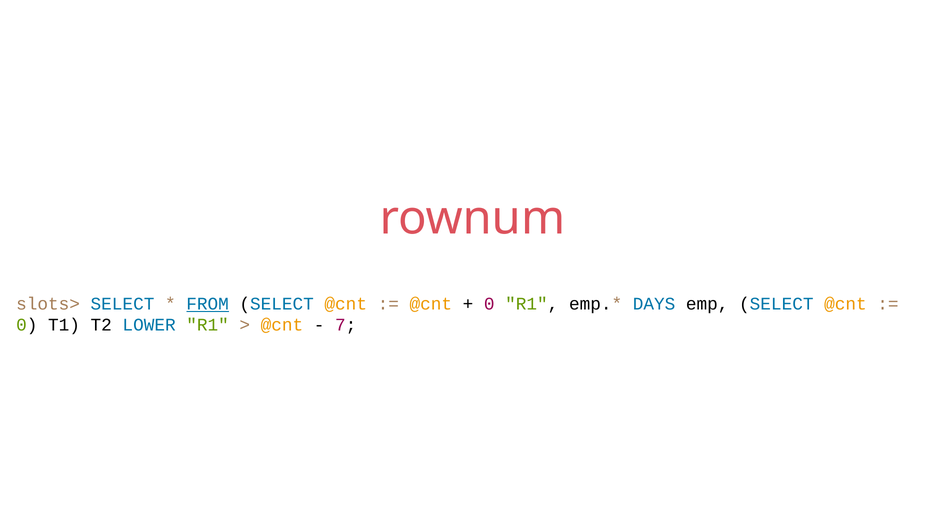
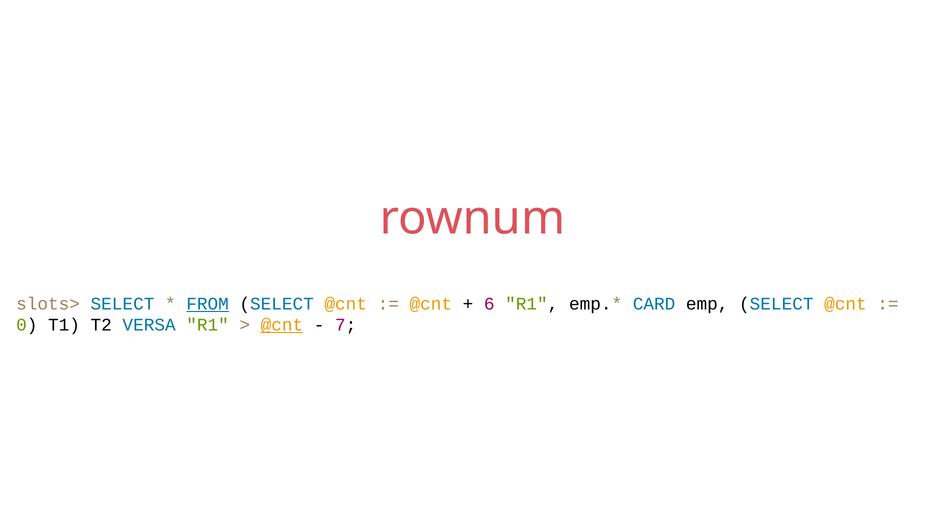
0: 0 -> 6 (489, 303)
DAYS: DAYS -> CARD (654, 303)
LOWER: LOWER -> VERSA (149, 325)
@cnt underline: none -> present (282, 325)
